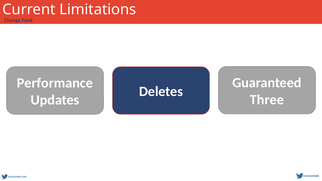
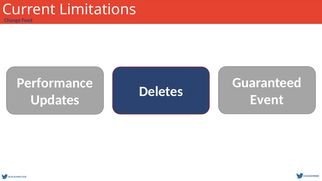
Three: Three -> Event (267, 100)
